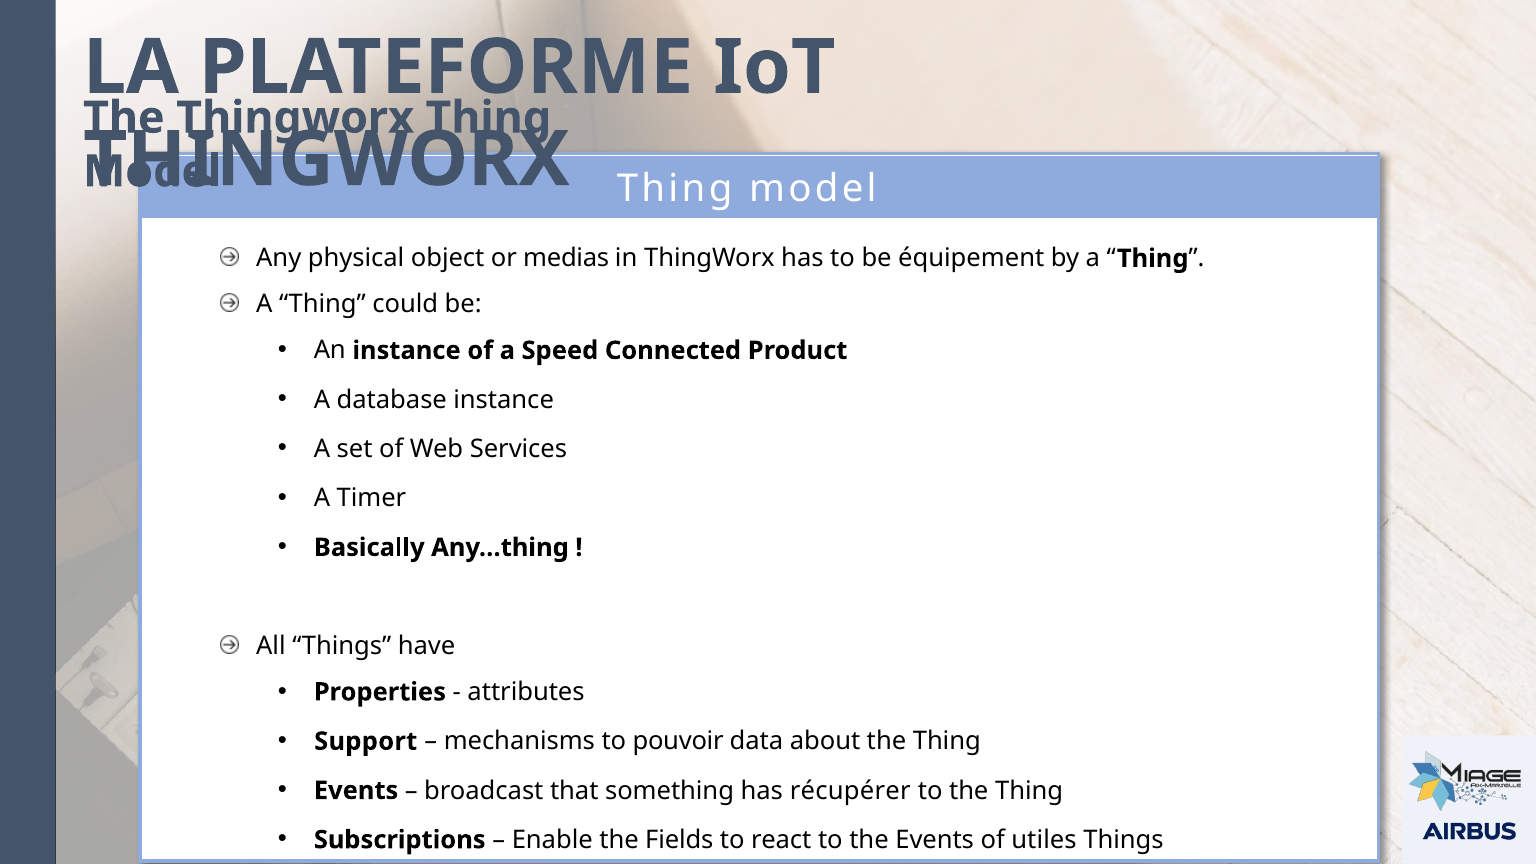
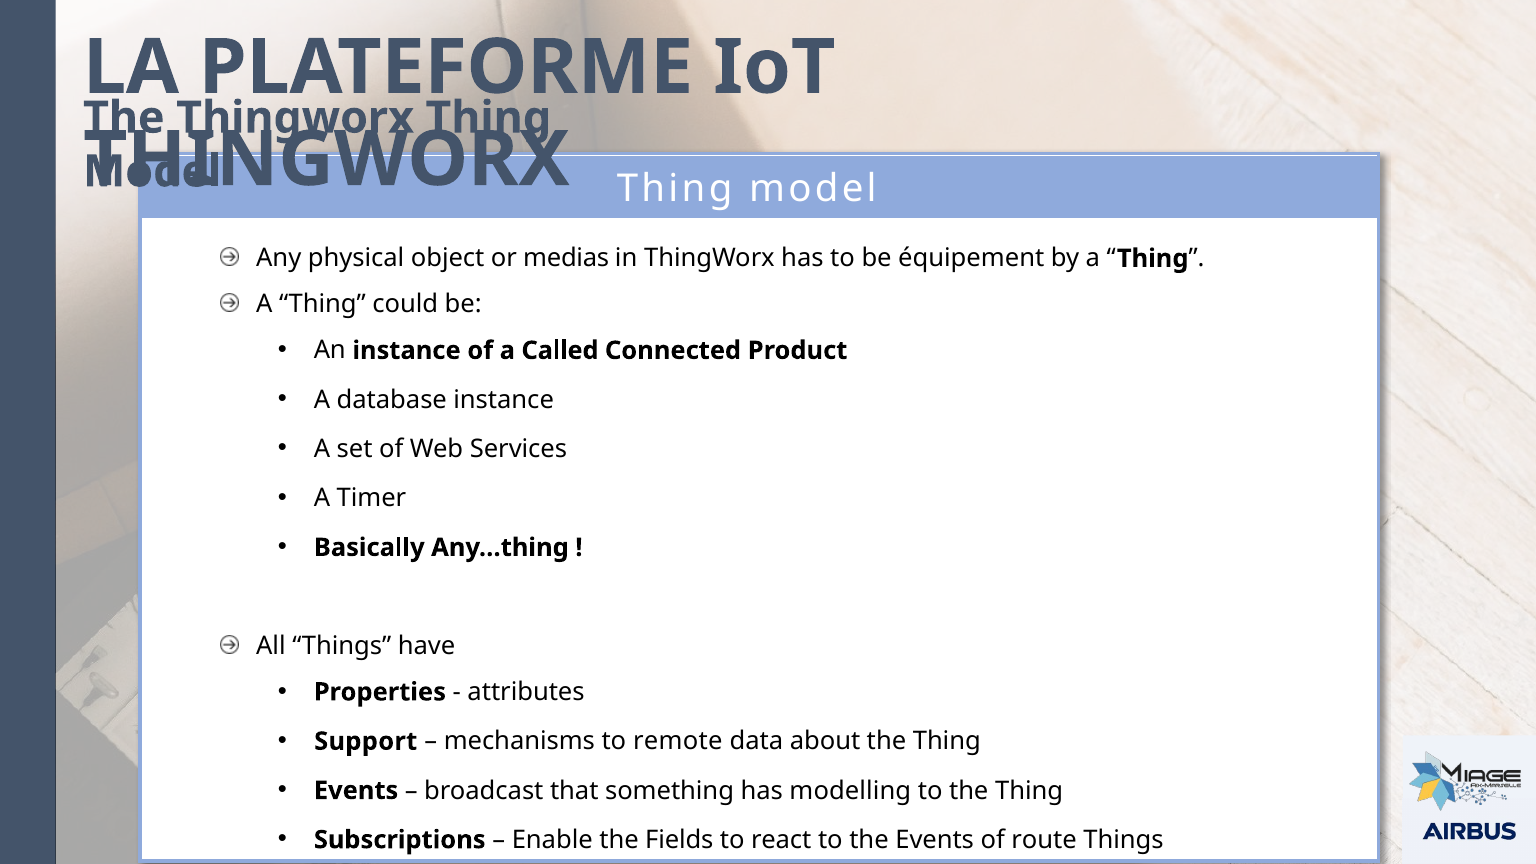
Speed: Speed -> Called (560, 350)
pouvoir: pouvoir -> remote (678, 741)
récupérer: récupérer -> modelling (850, 791)
utiles: utiles -> route (1044, 840)
